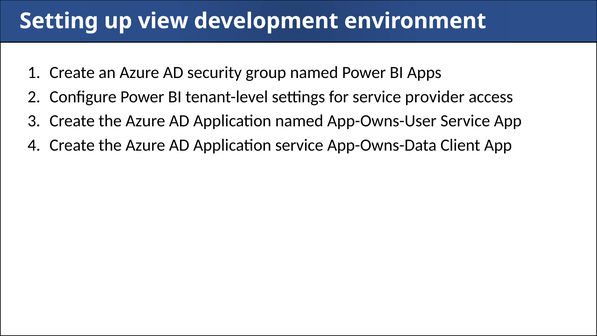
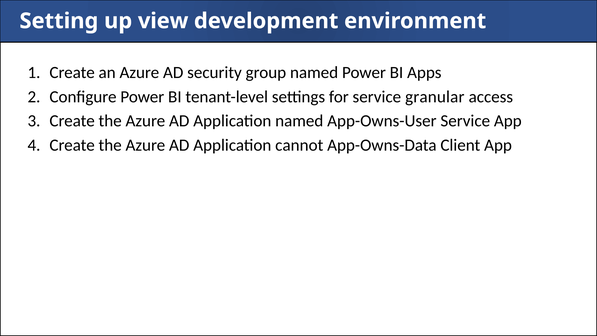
provider: provider -> granular (435, 97)
Application service: service -> cannot (299, 145)
